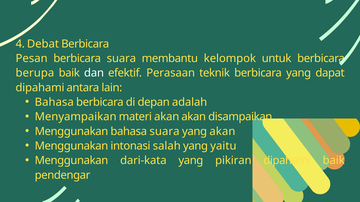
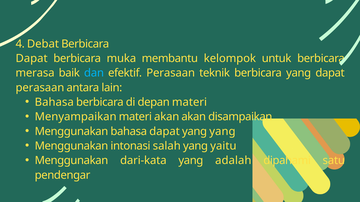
Pesan: Pesan -> Dapat (32, 59)
berbicara suara: suara -> muka (121, 59)
berupa: berupa -> merasa (35, 73)
dan colour: white -> light blue (94, 73)
dipahami: dipahami -> perasaan (40, 88)
depan adalah: adalah -> materi (189, 102)
suara: suara -> dapat (165, 132)
yang akan: akan -> yang (222, 132)
pikiran: pikiran -> adalah (233, 161)
dipahami baik: baik -> satu (334, 161)
